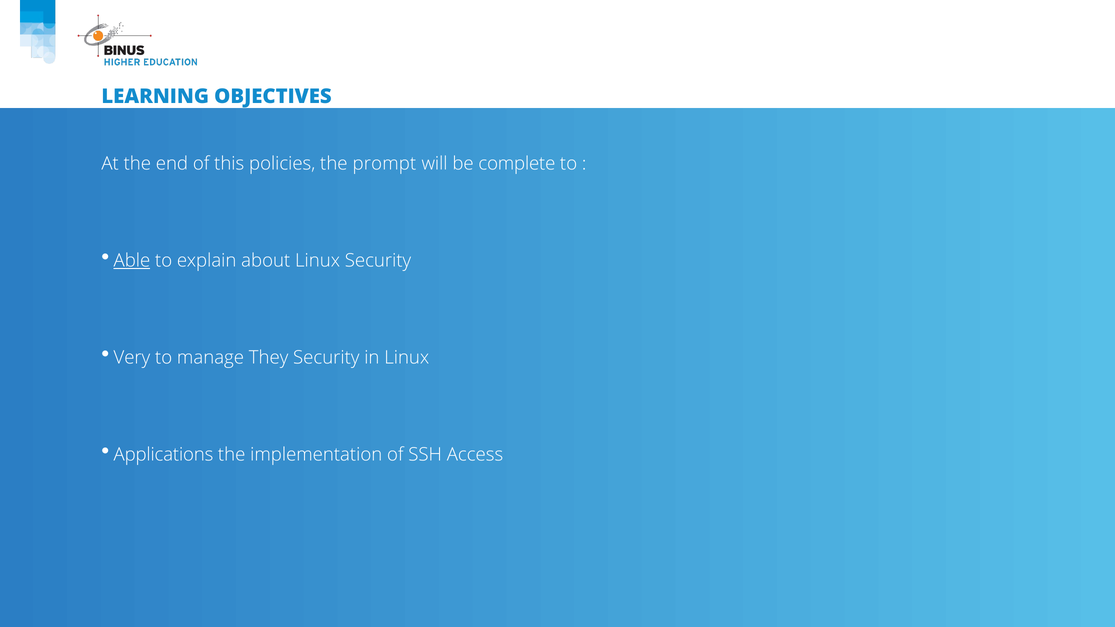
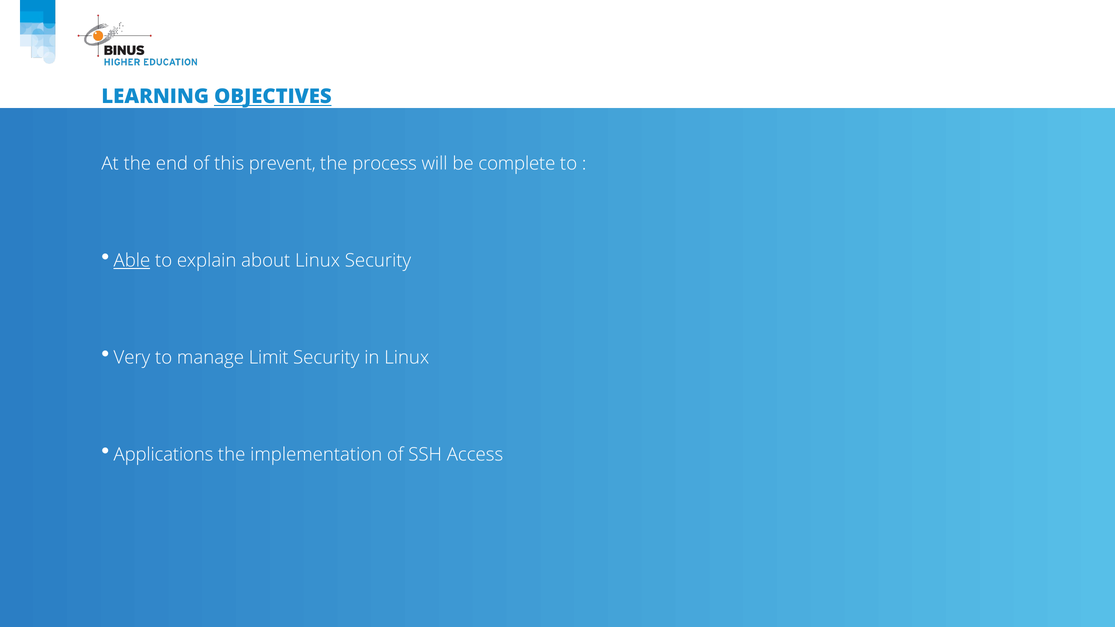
OBJECTIVES underline: none -> present (273, 97)
policies: policies -> prevent (282, 164)
prompt: prompt -> process (385, 164)
They: They -> Limit (269, 358)
